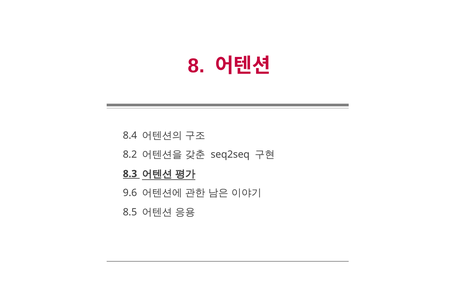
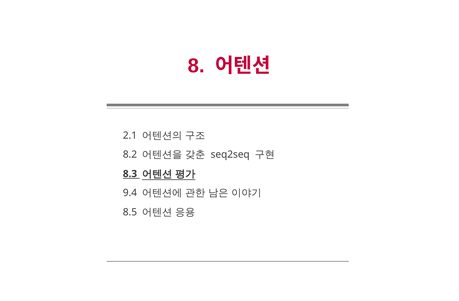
8.4: 8.4 -> 2.1 (130, 136)
9.6: 9.6 -> 9.4 (130, 193)
